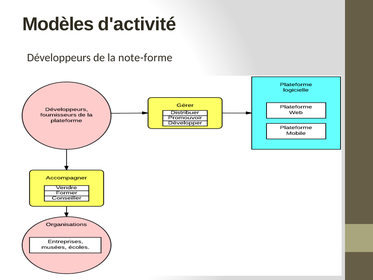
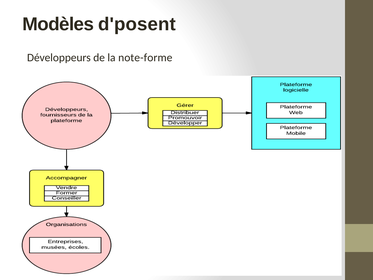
d'activité: d'activité -> d'posent (137, 24)
